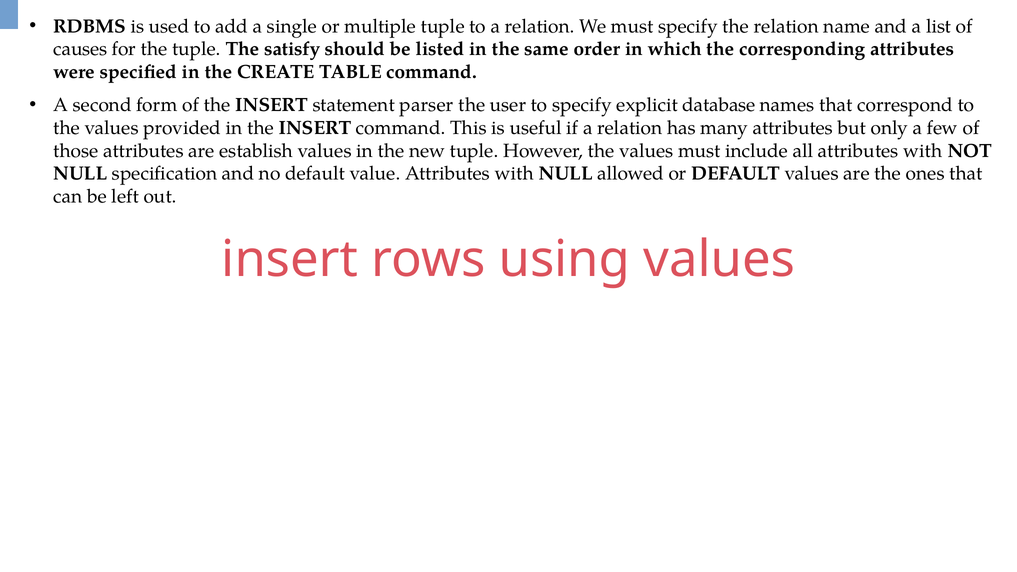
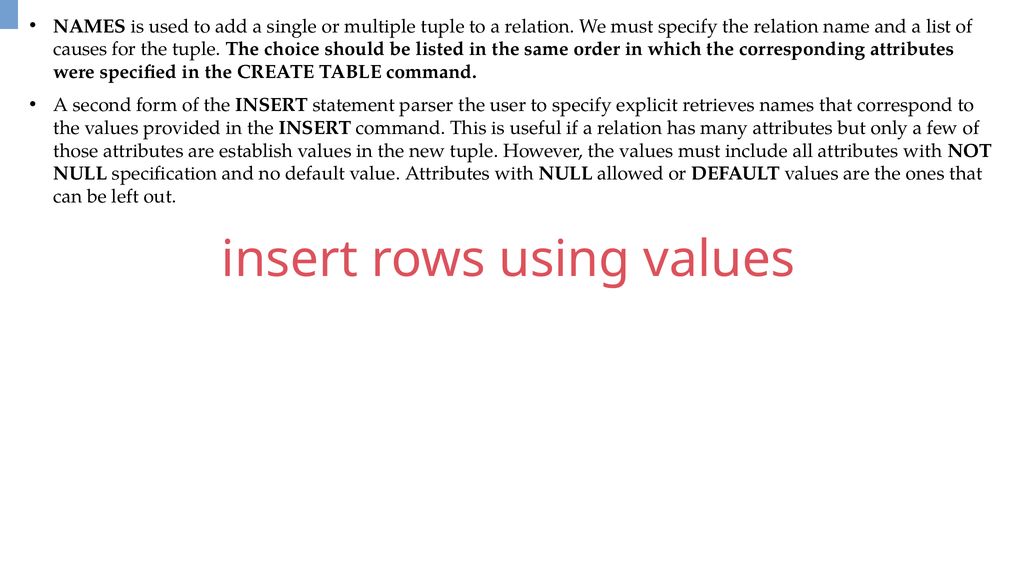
RDBMS: RDBMS -> NAMES (90, 26)
satisfy: satisfy -> choice (292, 49)
database: database -> retrieves (719, 105)
